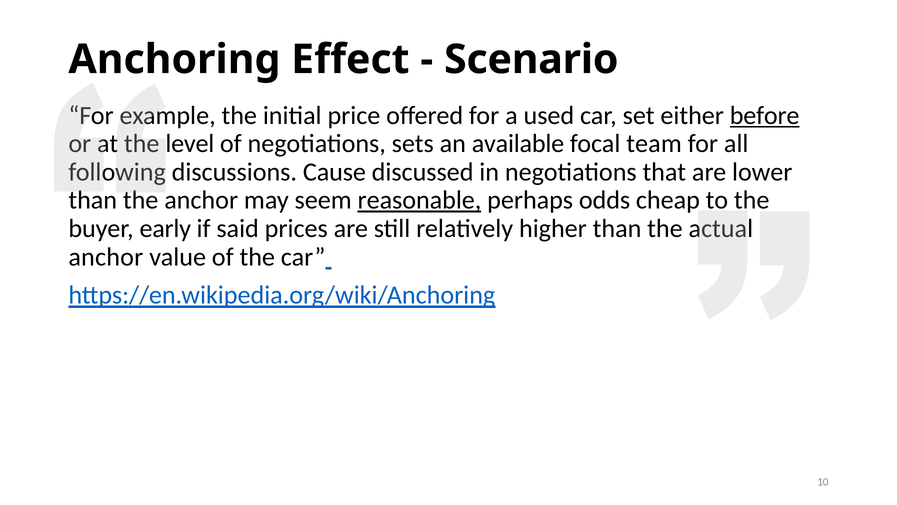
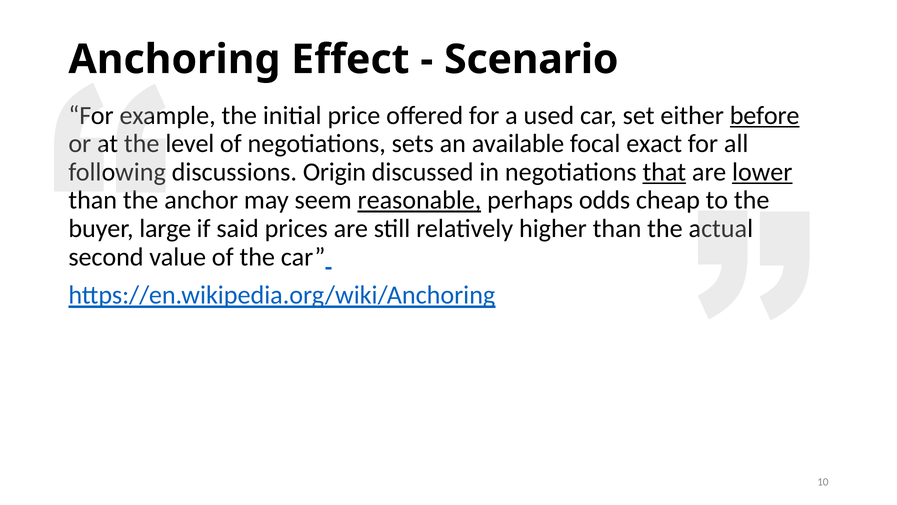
team: team -> exact (654, 144)
Cause: Cause -> Origin (335, 172)
that underline: none -> present (664, 172)
lower underline: none -> present (762, 172)
early: early -> large (165, 228)
anchor: anchor -> second (106, 257)
